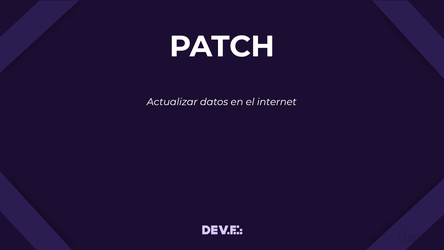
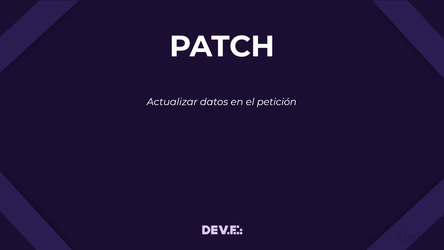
internet: internet -> petición (277, 102)
